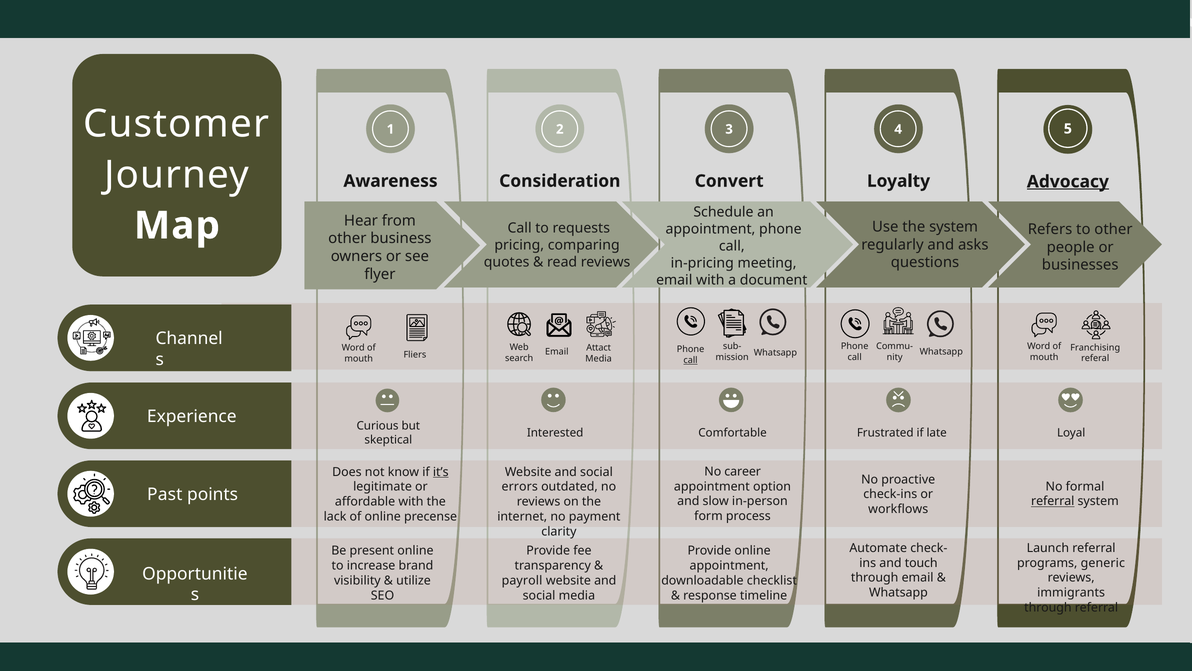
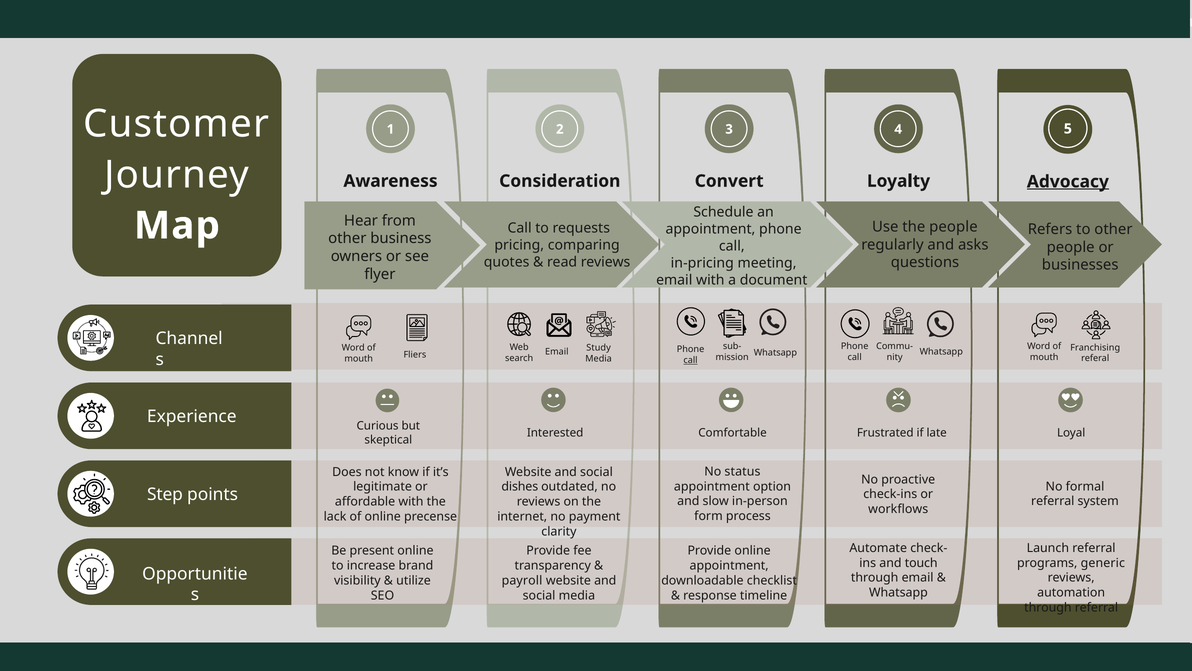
the system: system -> people (953, 227)
Attact: Attact -> Study (599, 347)
career: career -> status (743, 471)
it’s underline: present -> none (441, 472)
errors: errors -> dishes (520, 487)
Past: Past -> Step (165, 494)
referral underline: present -> none (1053, 501)
immigrants: immigrants -> automation (1071, 592)
